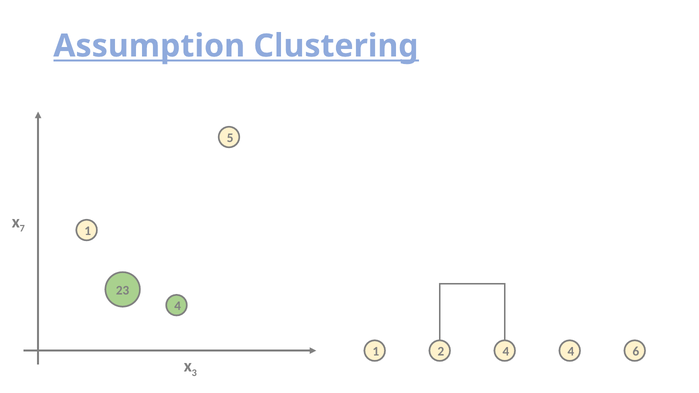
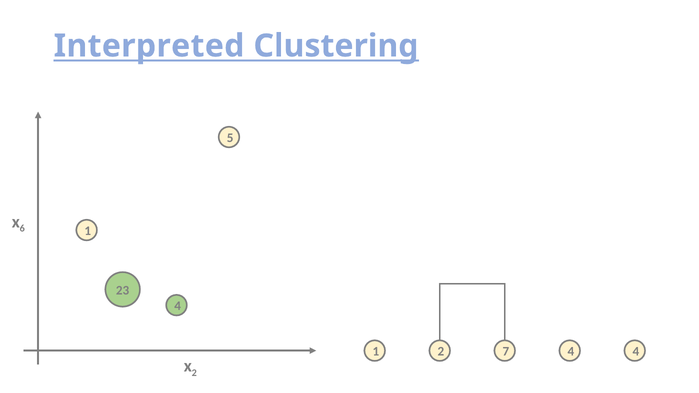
Assumption: Assumption -> Interpreted (149, 46)
7: 7 -> 6 (22, 229)
2 4: 4 -> 7 (506, 352)
4 6: 6 -> 4 (636, 352)
3: 3 -> 2 (194, 373)
